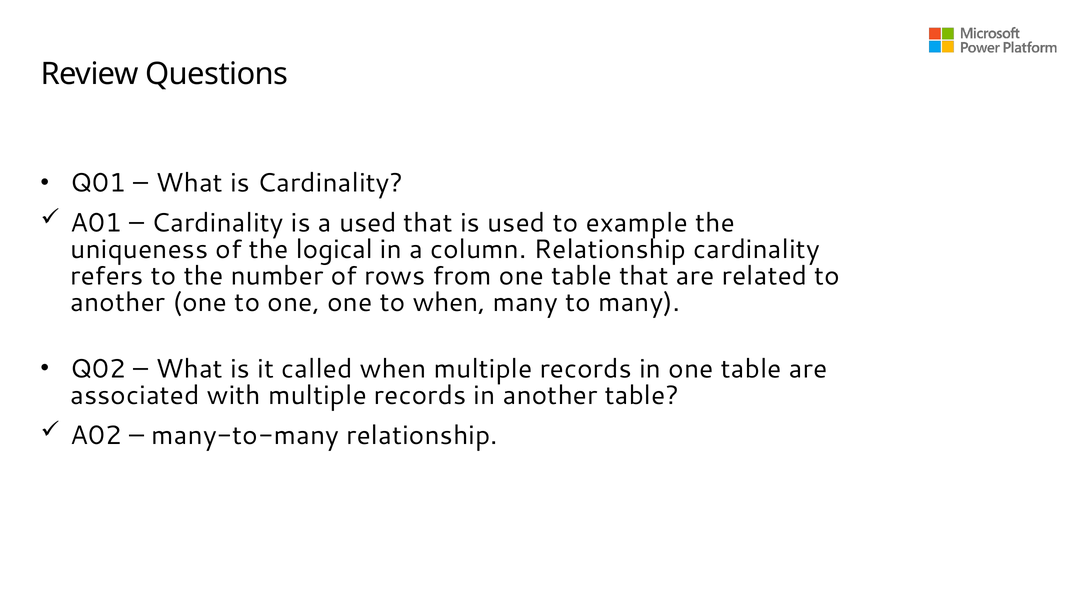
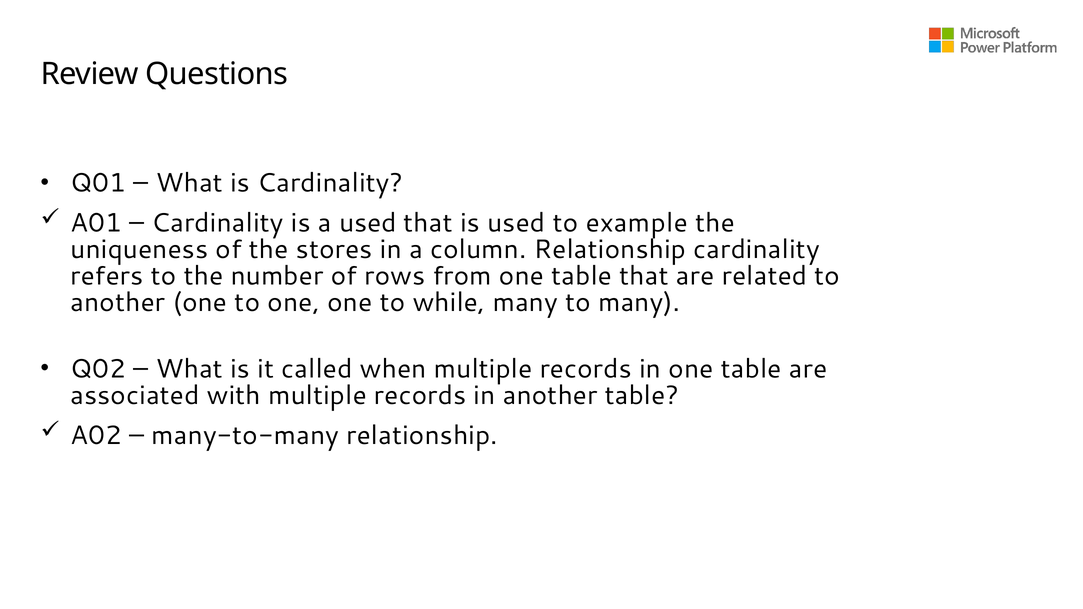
logical: logical -> stores (334, 250)
to when: when -> while (449, 303)
